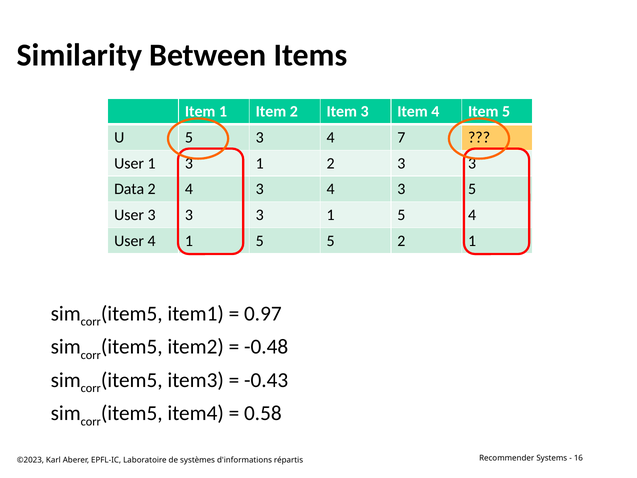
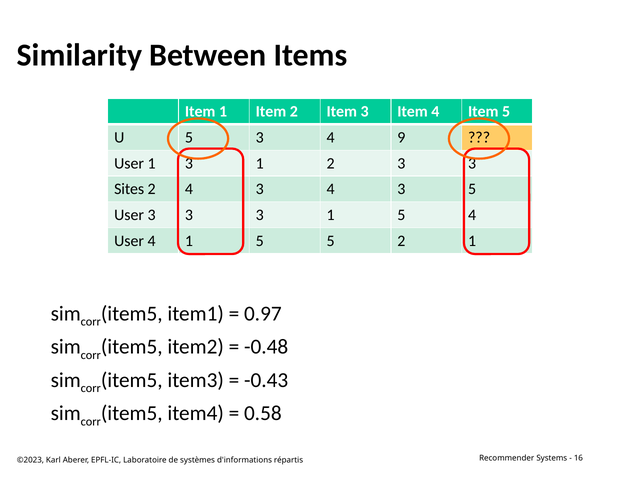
7: 7 -> 9 (401, 137)
Data: Data -> Sites (129, 189)
